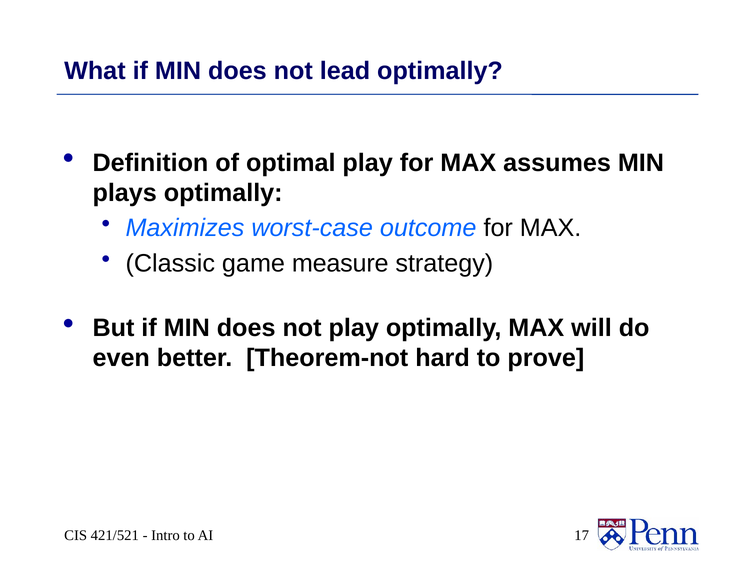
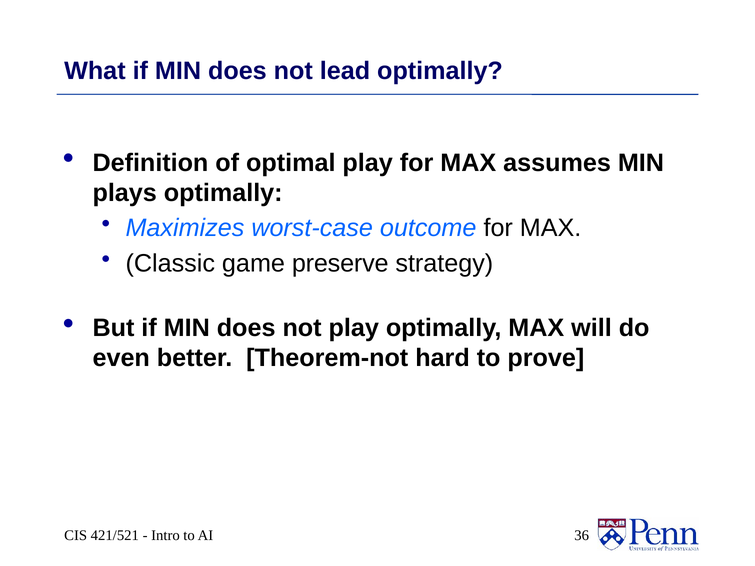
measure: measure -> preserve (340, 263)
17: 17 -> 36 (582, 536)
